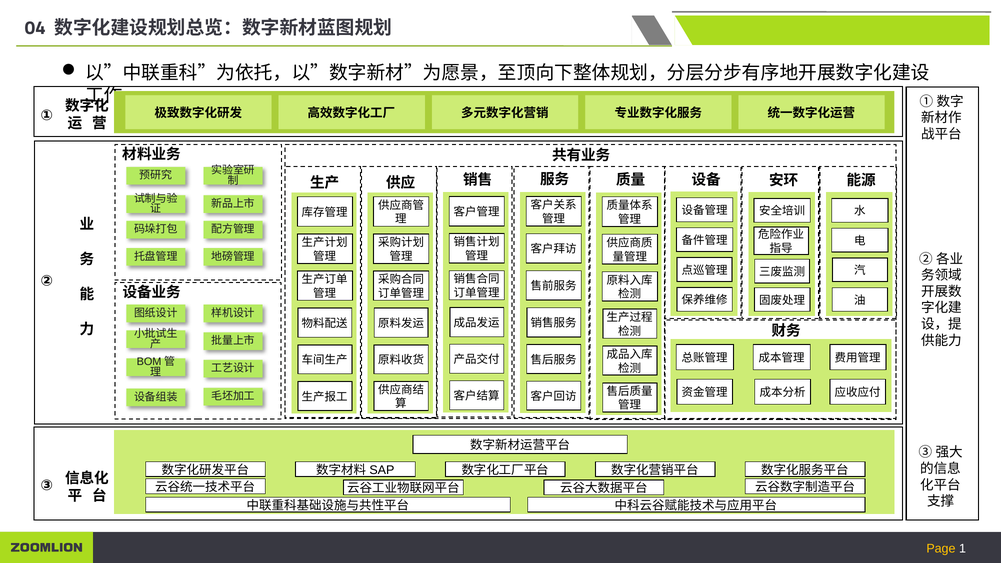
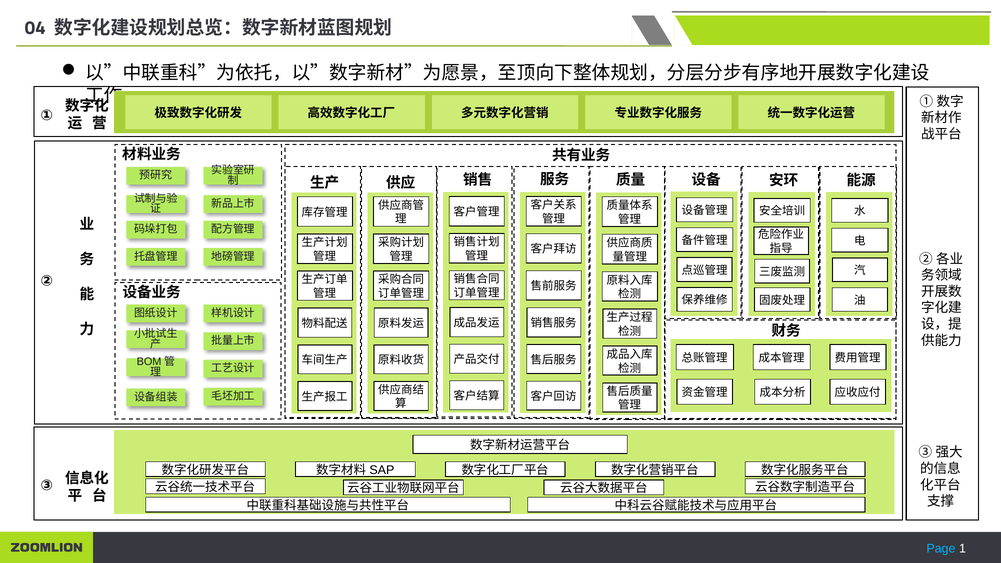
Page colour: yellow -> light blue (941, 549)
